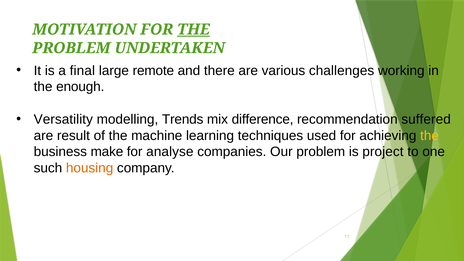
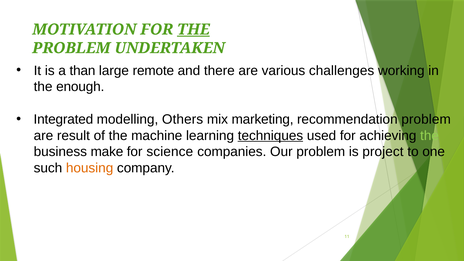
final: final -> than (82, 71)
Versatility: Versatility -> Integrated (63, 119)
Trends: Trends -> Others (183, 119)
difference: difference -> marketing (263, 119)
recommendation suffered: suffered -> problem (426, 119)
techniques underline: none -> present (270, 136)
the colour: yellow -> light green (430, 136)
analyse: analyse -> science (170, 152)
